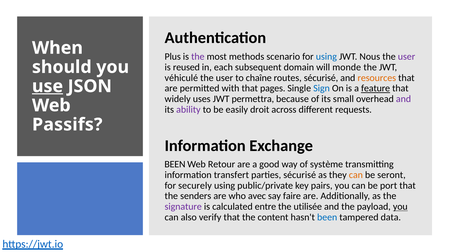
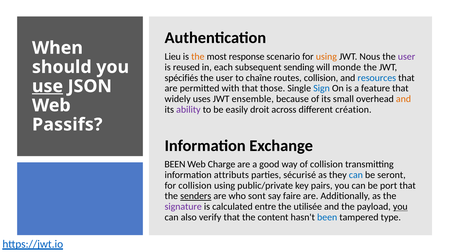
Plus: Plus -> Lieu (173, 57)
the colour: purple -> orange (198, 57)
methods: methods -> response (247, 57)
using colour: blue -> orange (326, 57)
domain: domain -> sending (299, 67)
véhiculé: véhiculé -> spécifiés (181, 78)
routes sécurisé: sécurisé -> collision (321, 78)
resources colour: orange -> blue (377, 78)
pages: pages -> those (273, 89)
feature underline: present -> none (376, 89)
permettra: permettra -> ensemble (253, 99)
and colour: purple -> orange (404, 99)
requests: requests -> création (353, 110)
Retour: Retour -> Charge (222, 165)
of système: système -> collision (327, 165)
transfert: transfert -> attributs (231, 175)
can colour: orange -> blue (356, 175)
for securely: securely -> collision (195, 186)
senders underline: none -> present (196, 196)
avec: avec -> sont (257, 196)
data: data -> type (391, 218)
